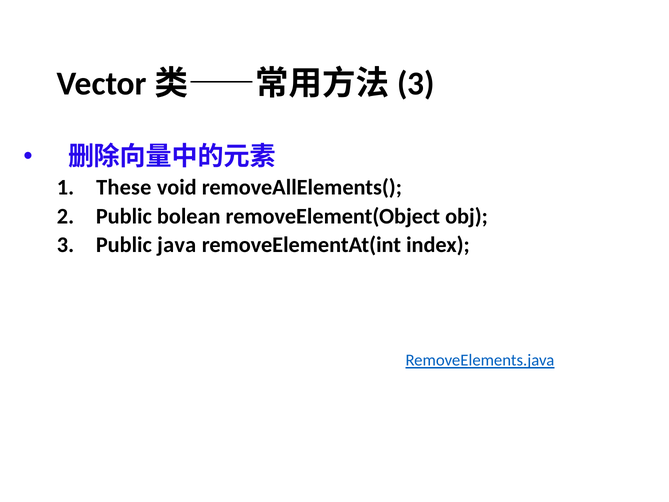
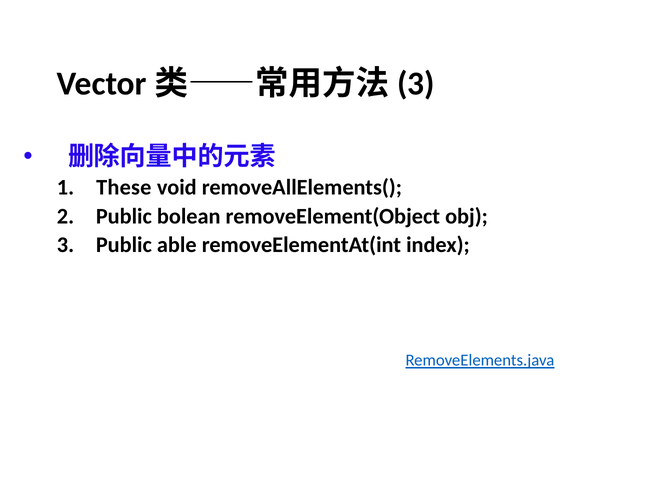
java: java -> able (177, 245)
